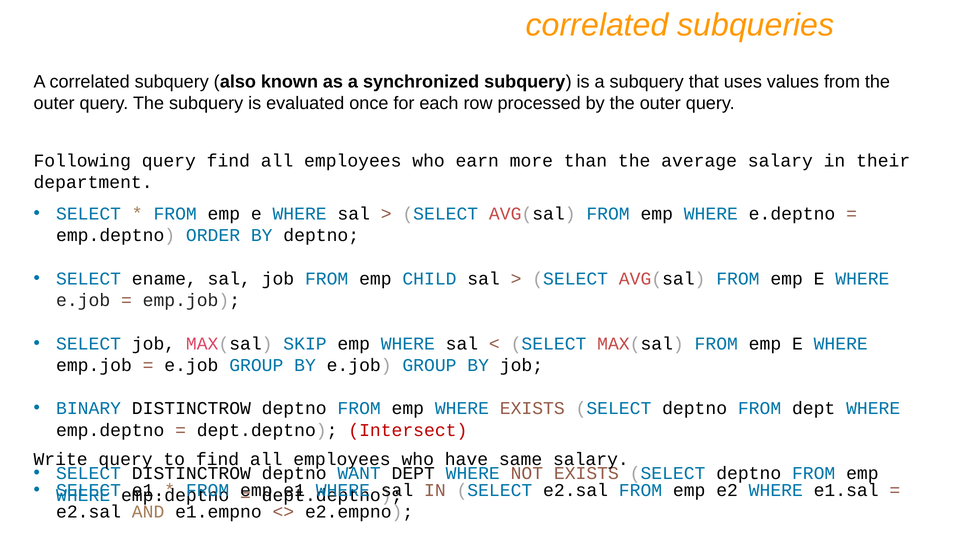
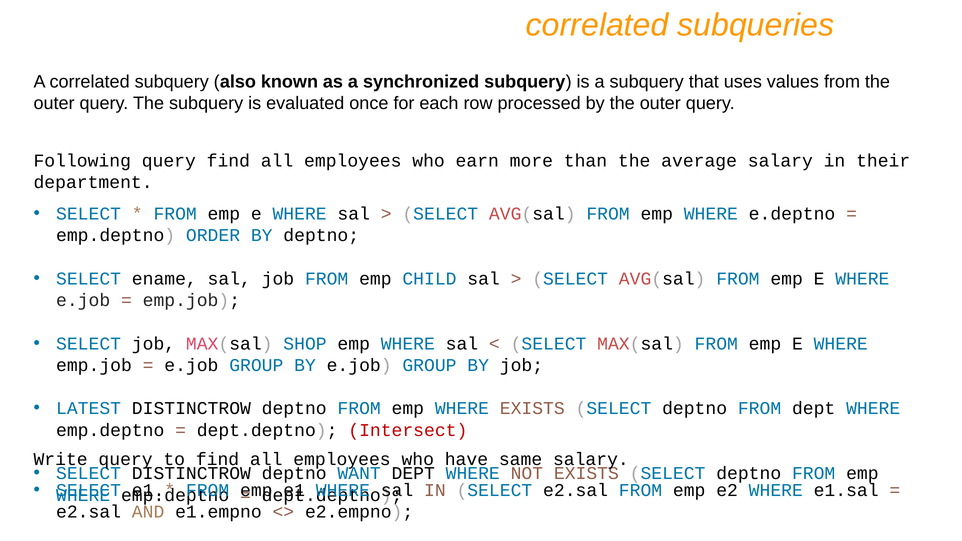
SKIP: SKIP -> SHOP (305, 344)
BINARY: BINARY -> LATEST (89, 409)
